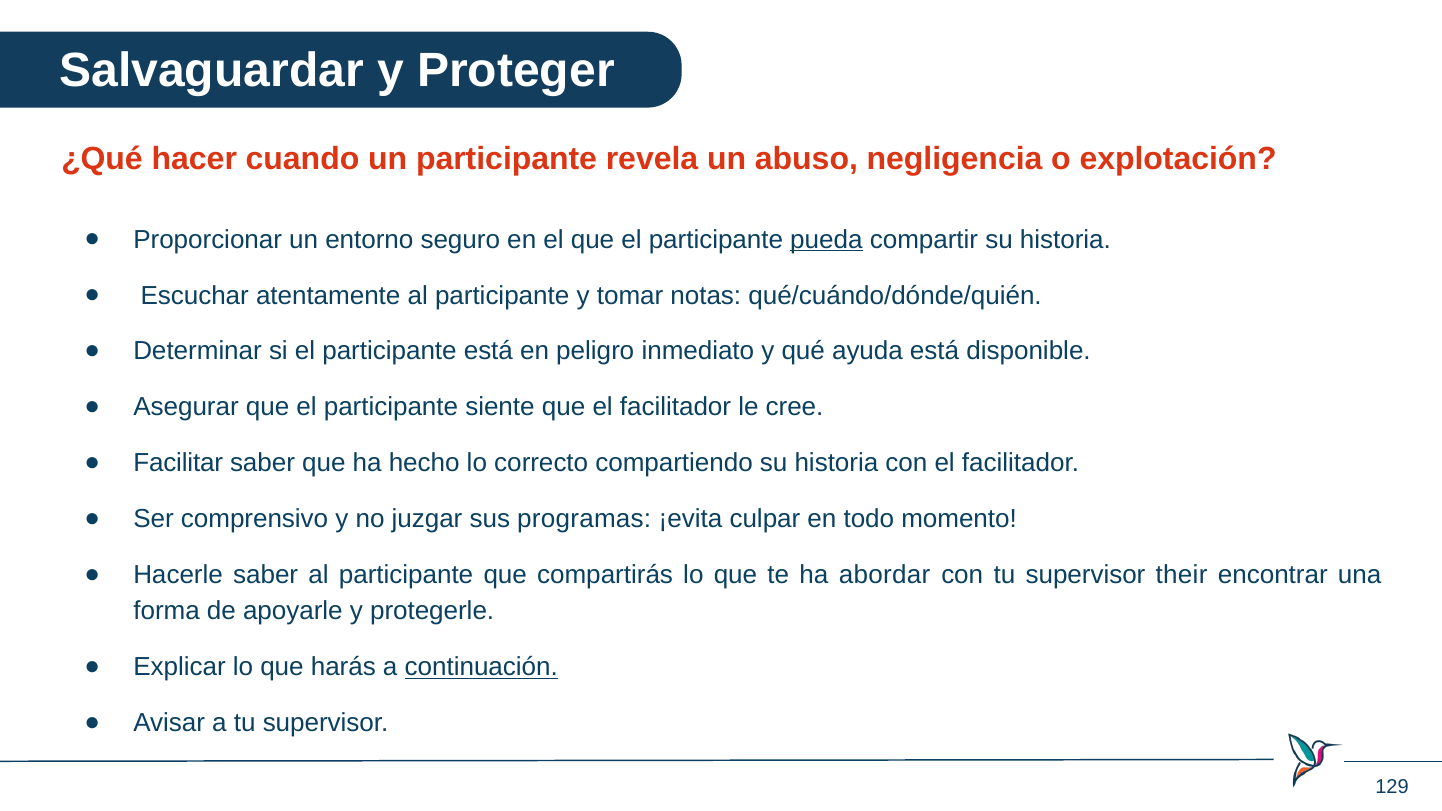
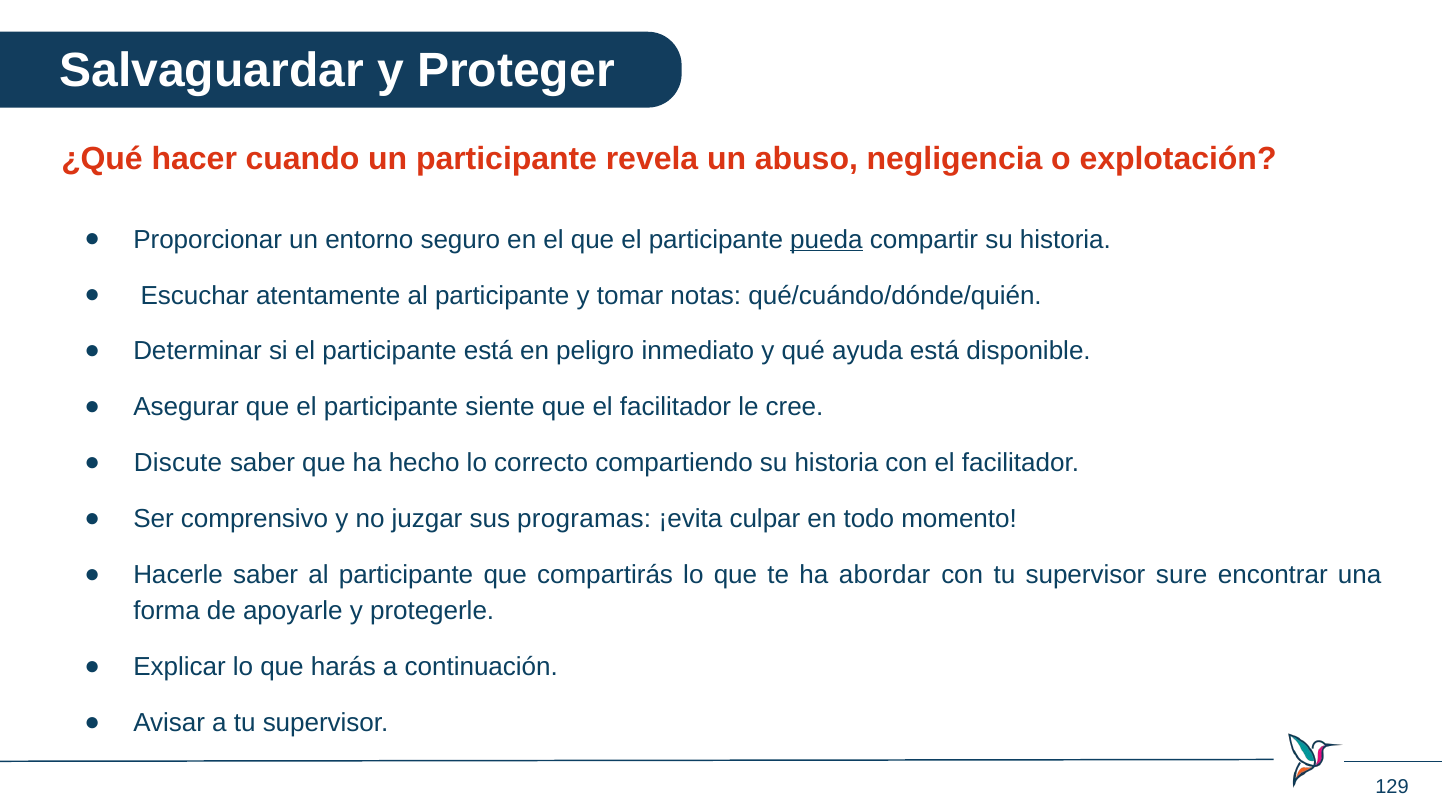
Facilitar: Facilitar -> Discute (178, 463)
their: their -> sure (1182, 575)
continuación underline: present -> none (481, 667)
